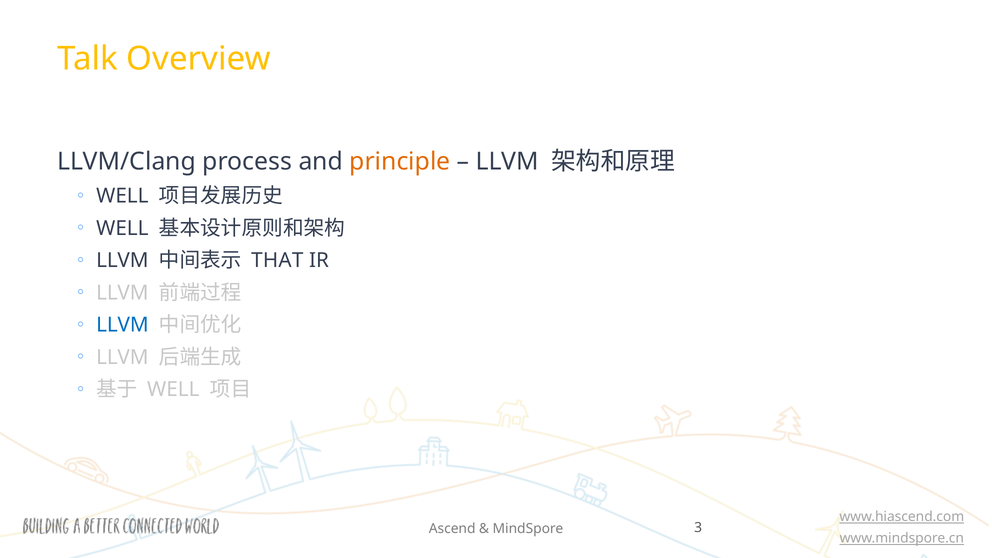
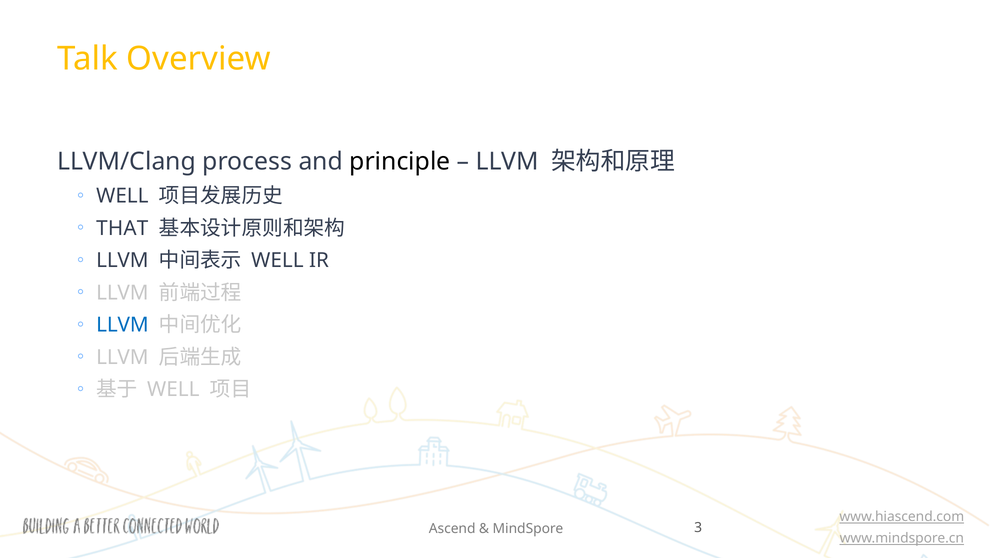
principle colour: orange -> black (400, 162)
WELL: WELL -> THAT (122, 228)
THAT: THAT -> WELL (277, 260)
